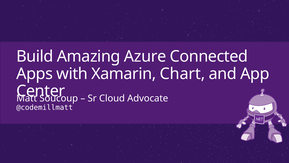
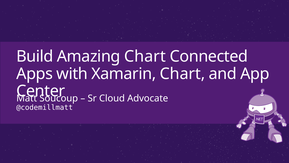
Amazing Azure: Azure -> Chart (145, 56)
